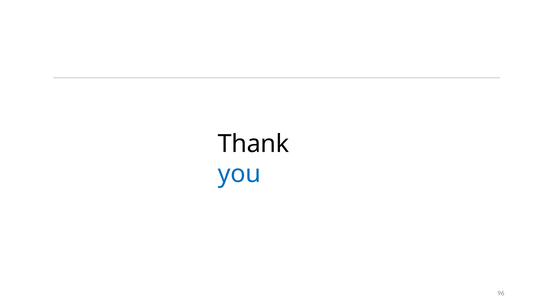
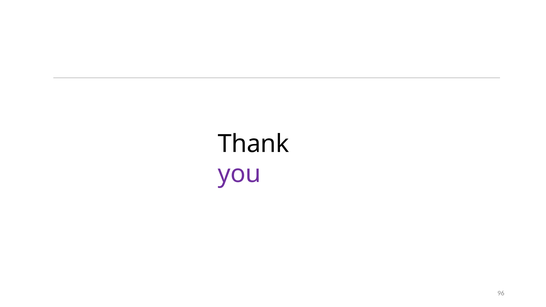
you colour: blue -> purple (239, 174)
